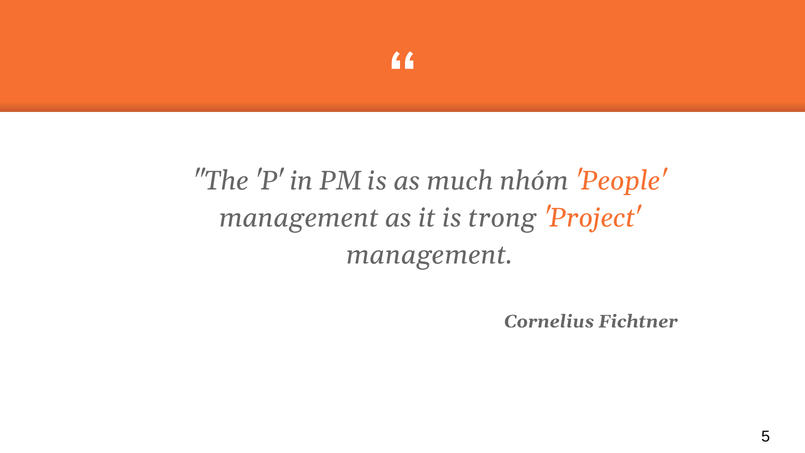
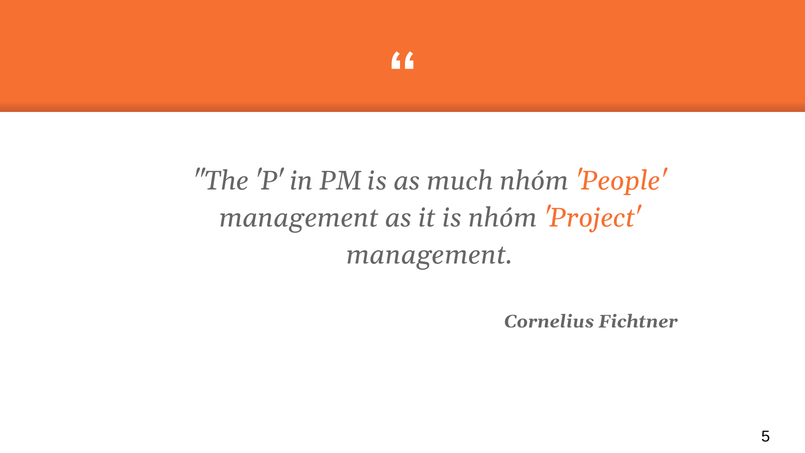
is trong: trong -> nhóm (503, 218)
